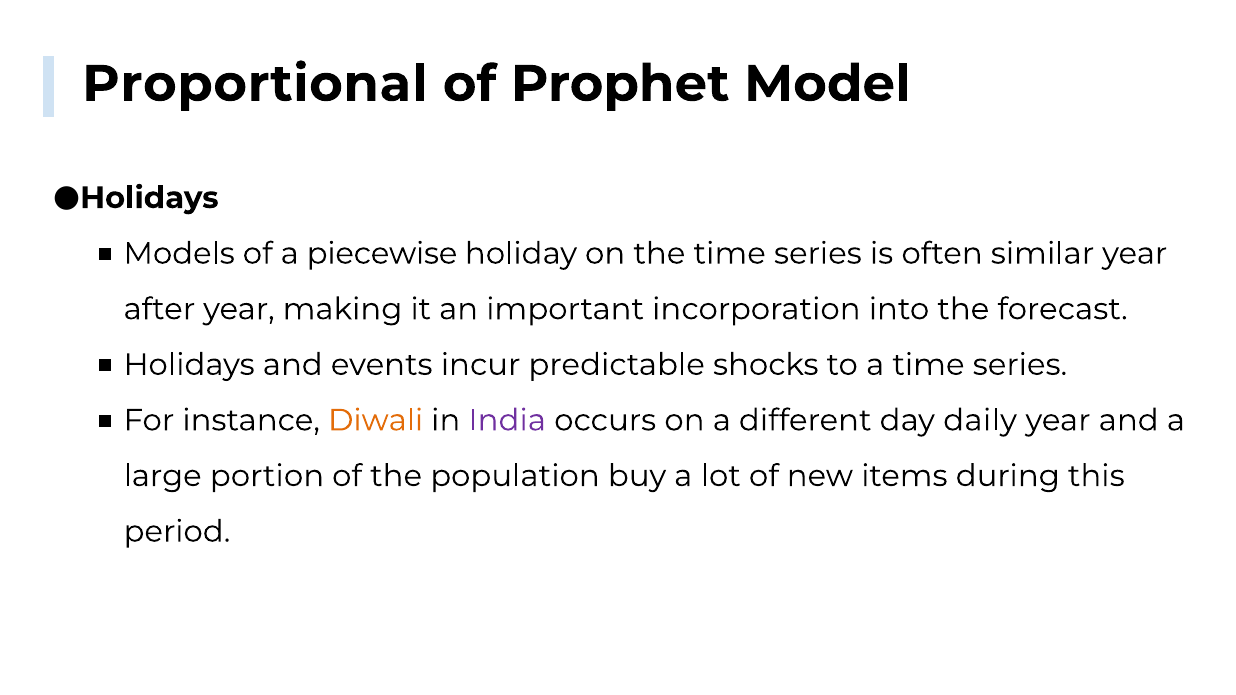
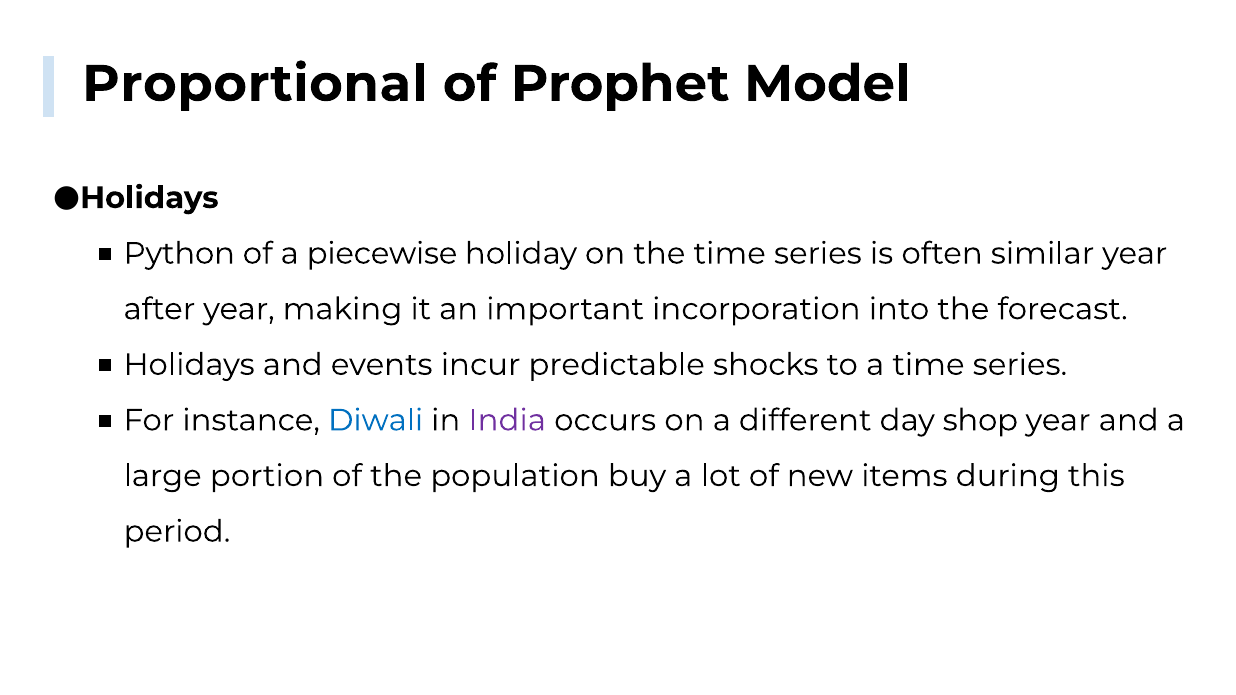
Models: Models -> Python (179, 254)
Diwali colour: orange -> blue (376, 420)
daily: daily -> shop (980, 420)
